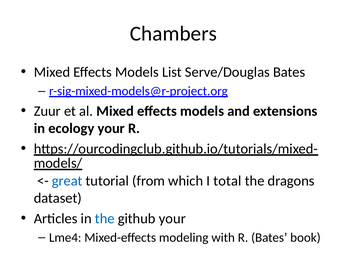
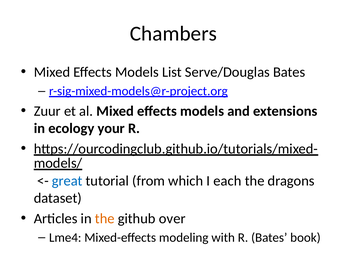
total: total -> each (227, 181)
the colour: blue -> orange (105, 219)
github your: your -> over (172, 219)
